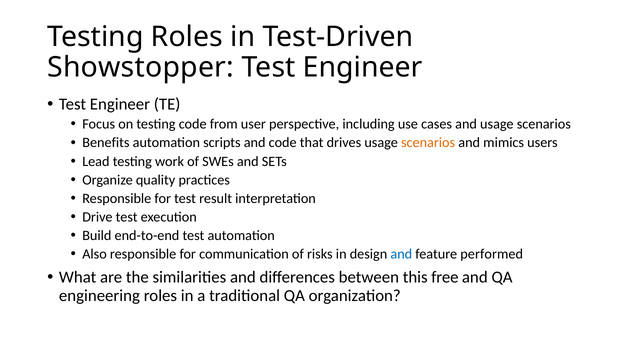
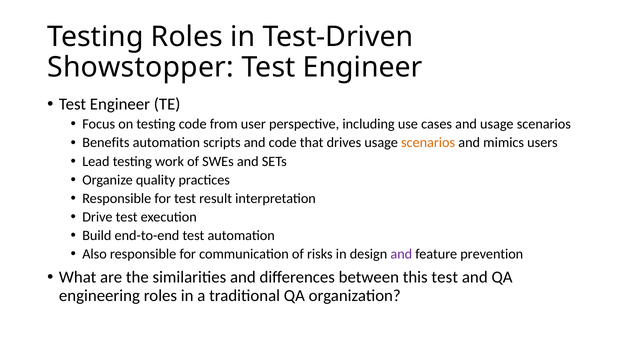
and colour: blue -> purple (401, 254)
performed: performed -> prevention (492, 254)
this free: free -> test (445, 278)
